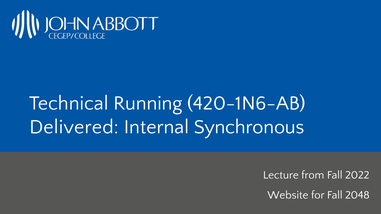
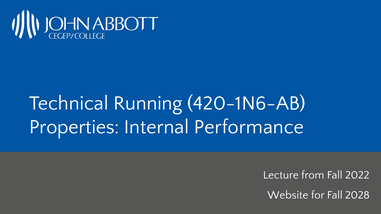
Delivered: Delivered -> Properties (74, 127)
Synchronous: Synchronous -> Performance (249, 127)
2048: 2048 -> 2028 (357, 195)
